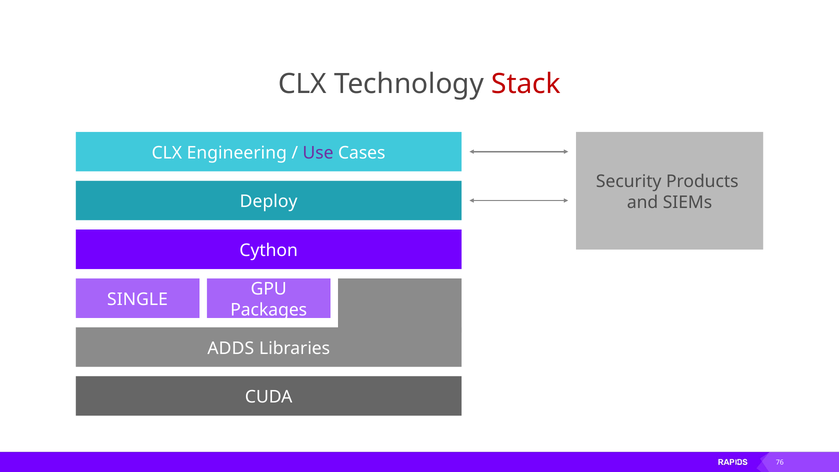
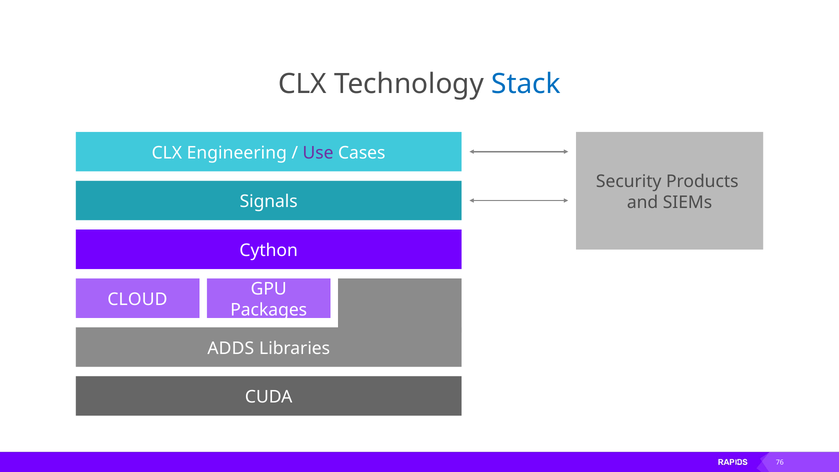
Stack colour: red -> blue (526, 84)
Deploy: Deploy -> Signals (269, 202)
SINGLE: SINGLE -> CLOUD (137, 299)
